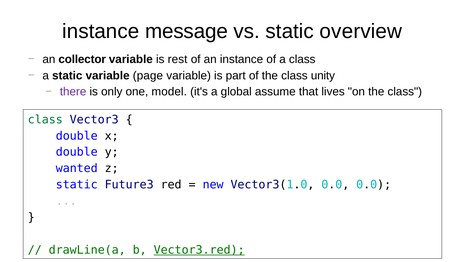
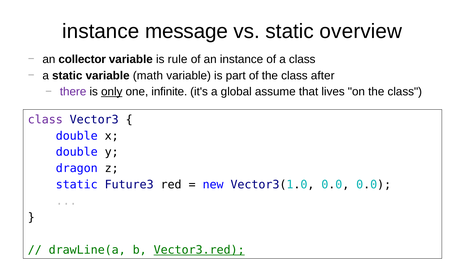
rest: rest -> rule (178, 59)
page: page -> math (148, 75)
unity: unity -> after (323, 75)
only underline: none -> present (112, 92)
model: model -> infinite (169, 92)
class colour: green -> purple (45, 119)
wanted: wanted -> dragon (77, 168)
